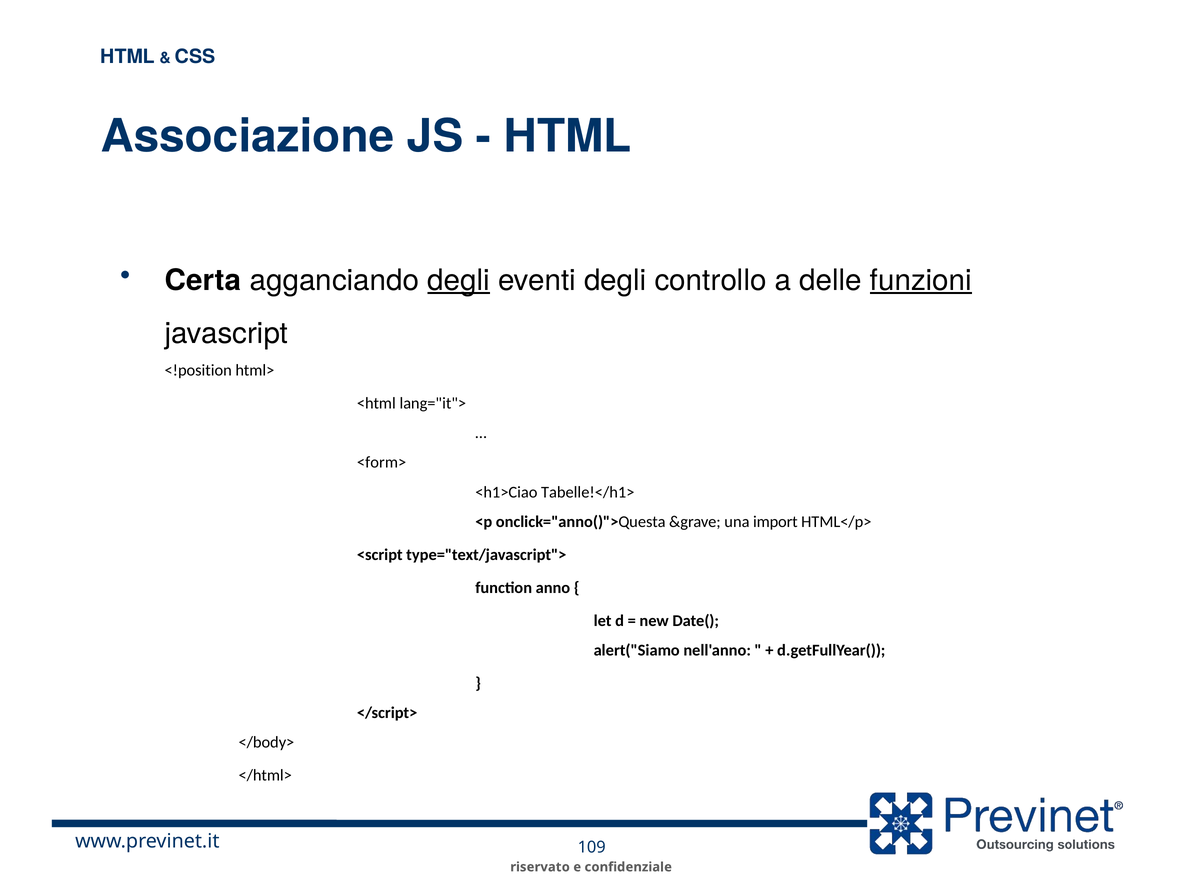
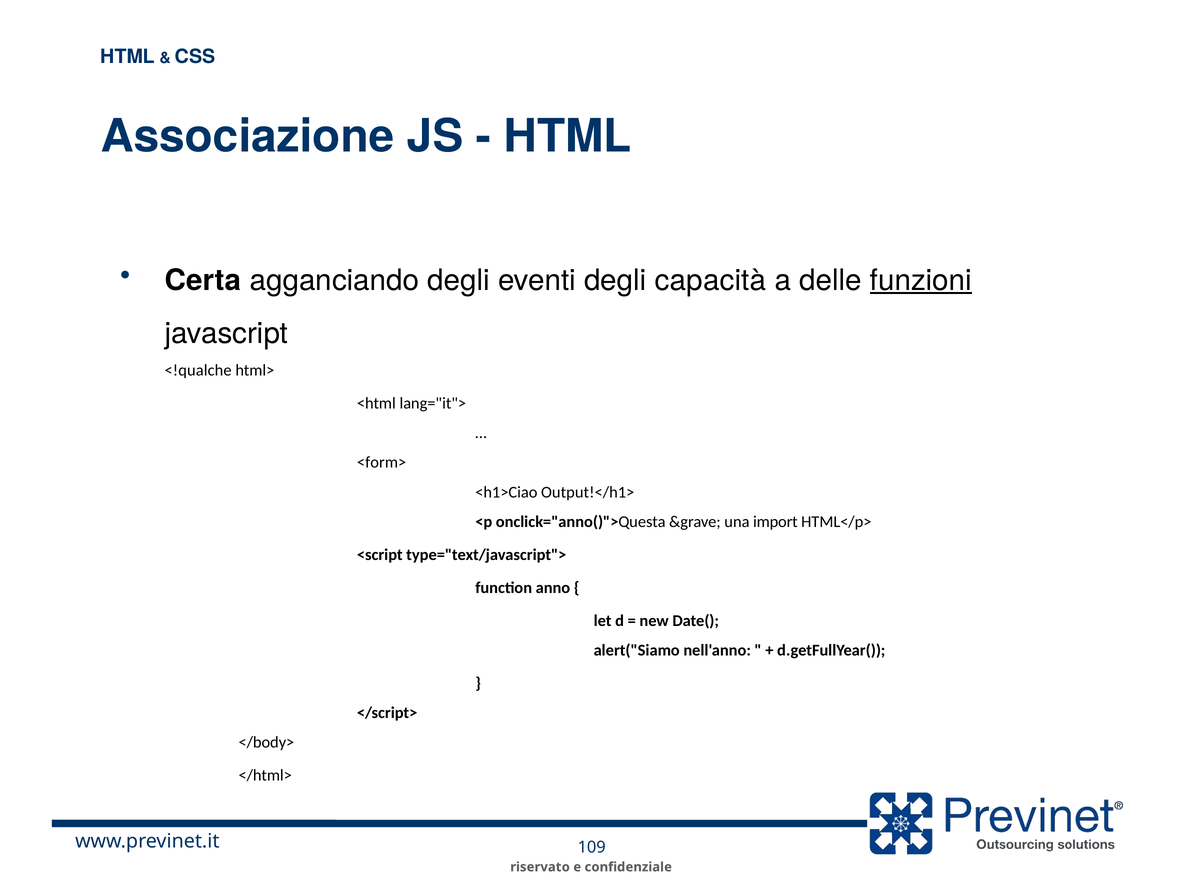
degli underline: present -> none (459, 280)
controllo: controllo -> capacità (711, 280)
<!position: <!position -> <!qualche (198, 370)
Tabelle!</h1>: Tabelle!</h1> -> Output!</h1> (588, 492)
